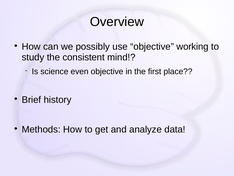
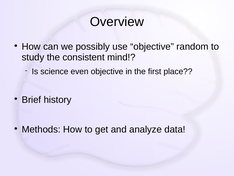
working: working -> random (192, 47)
